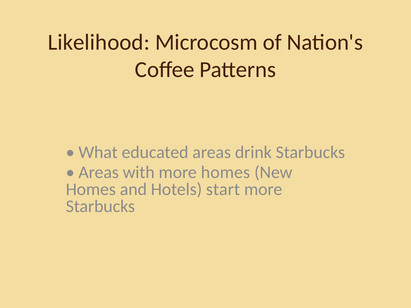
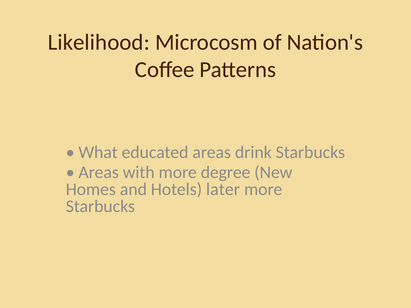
more homes: homes -> degree (226, 172)
start: start -> later (223, 189)
